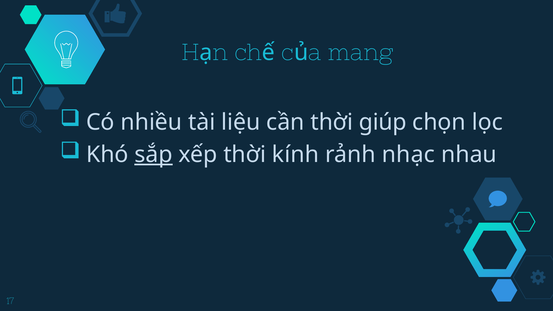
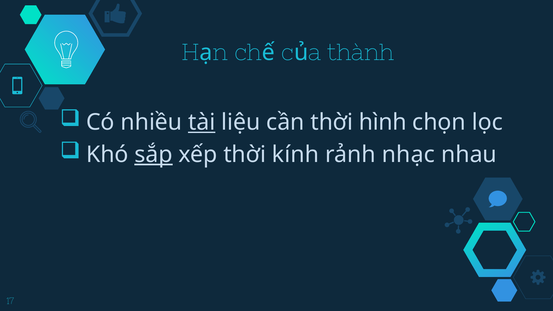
mang: mang -> thành (361, 53)
tài underline: none -> present (202, 122)
giúp: giúp -> hình (383, 122)
